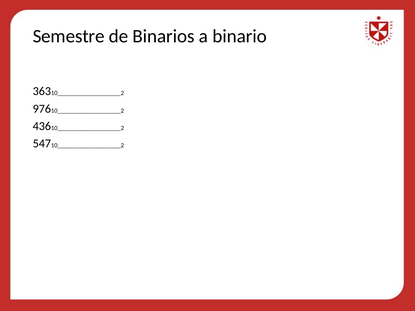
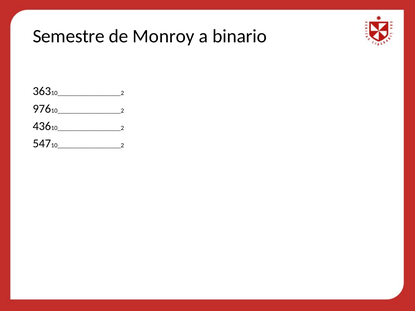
Binarios: Binarios -> Monroy (164, 36)
